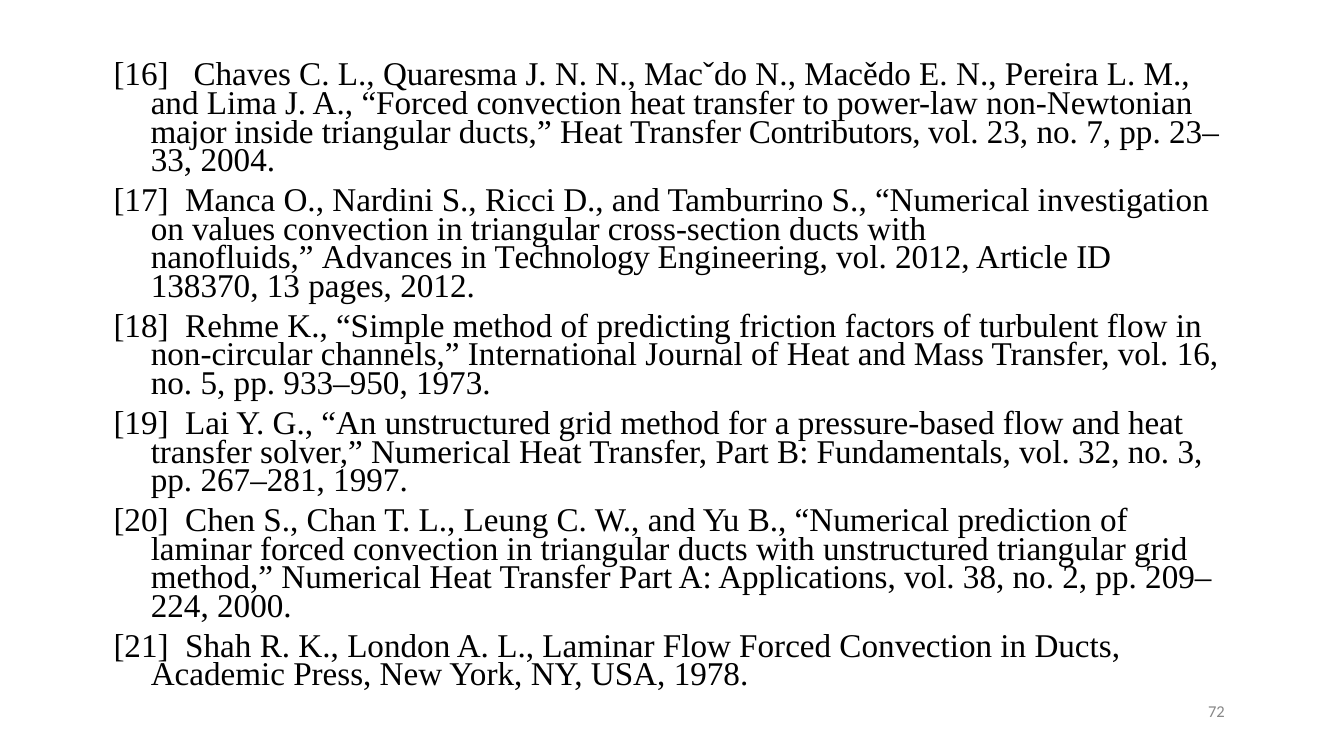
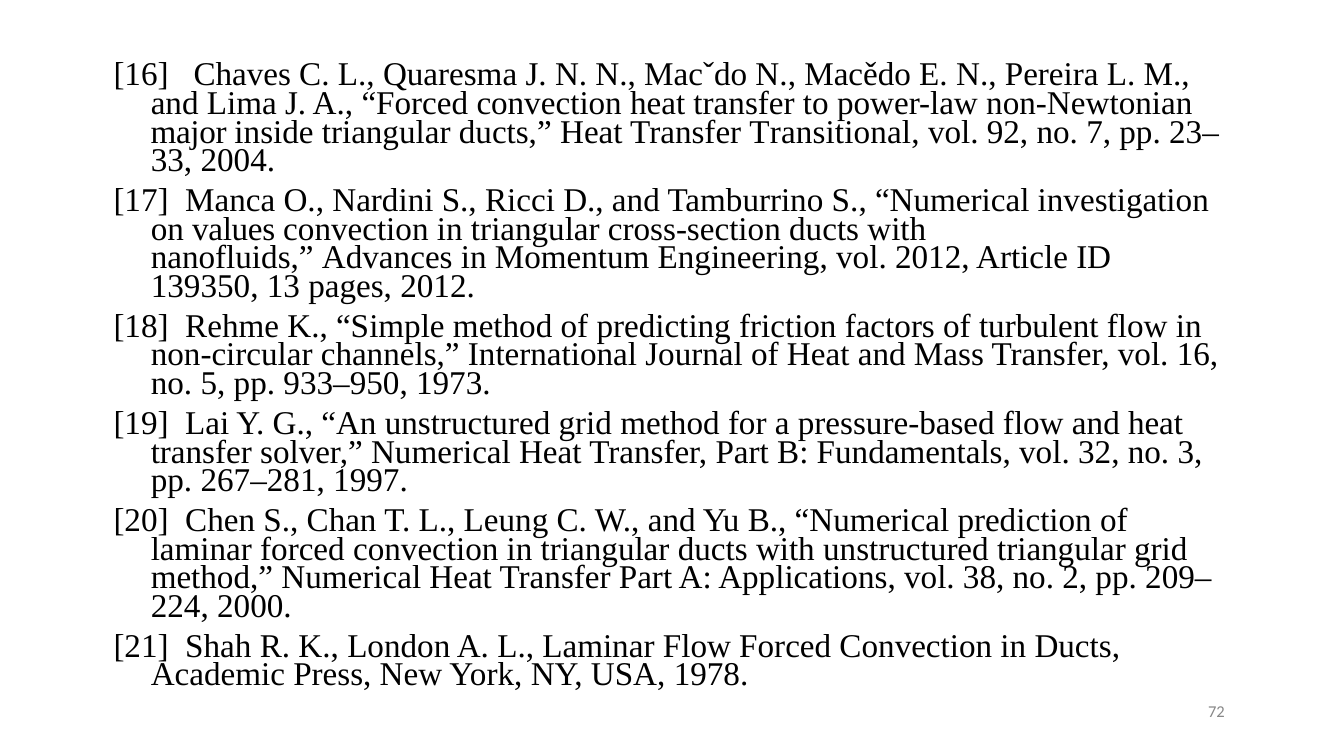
Contributors: Contributors -> Transitional (835, 132)
23: 23 -> 92 (1008, 132)
Technology: Technology -> Momentum (572, 258)
138370: 138370 -> 139350 (205, 287)
